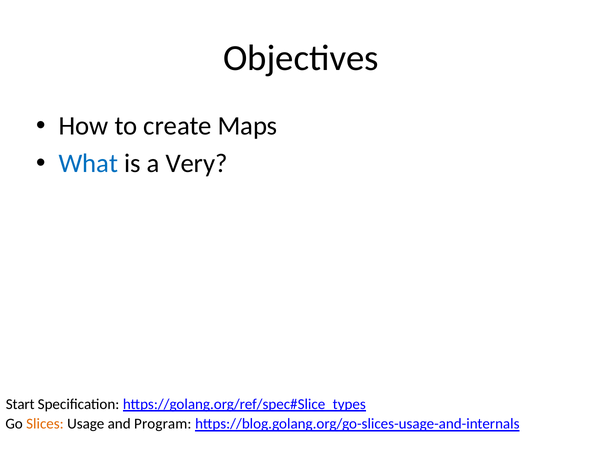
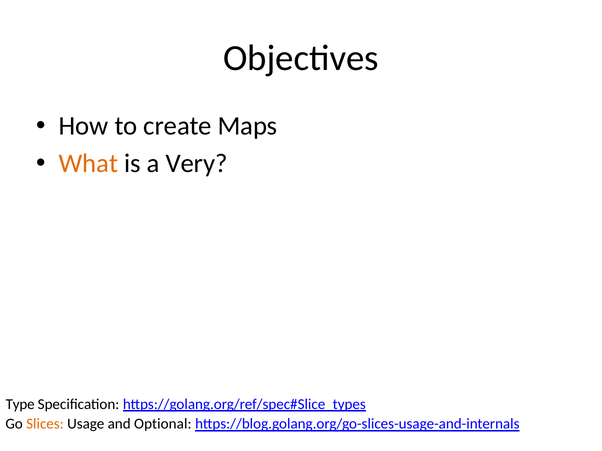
What colour: blue -> orange (88, 164)
Start: Start -> Type (20, 405)
Program: Program -> Optional (163, 424)
